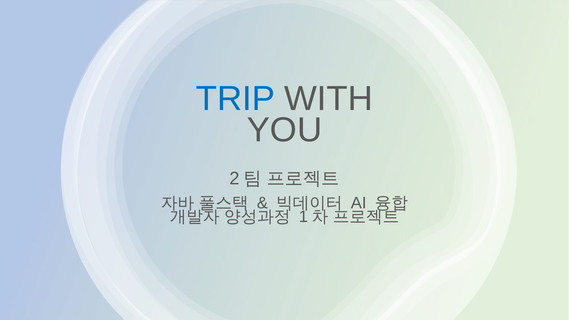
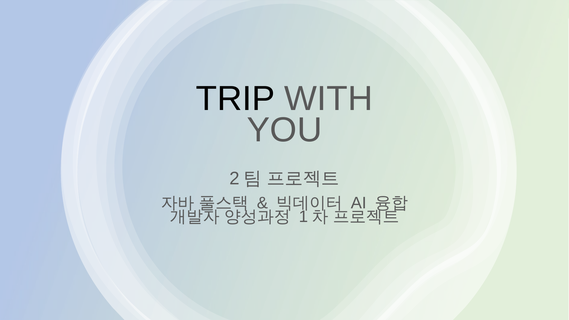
TRIP colour: blue -> black (235, 99)
